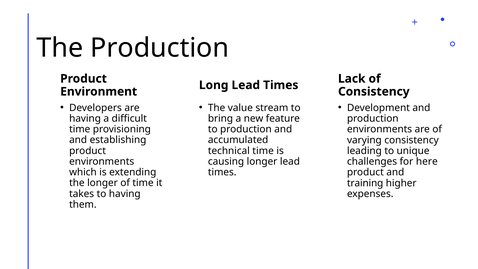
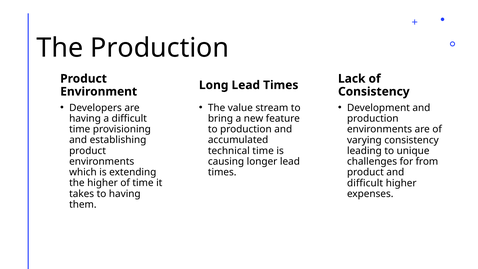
here: here -> from (427, 162)
the longer: longer -> higher (102, 183)
training: training -> difficult (365, 183)
